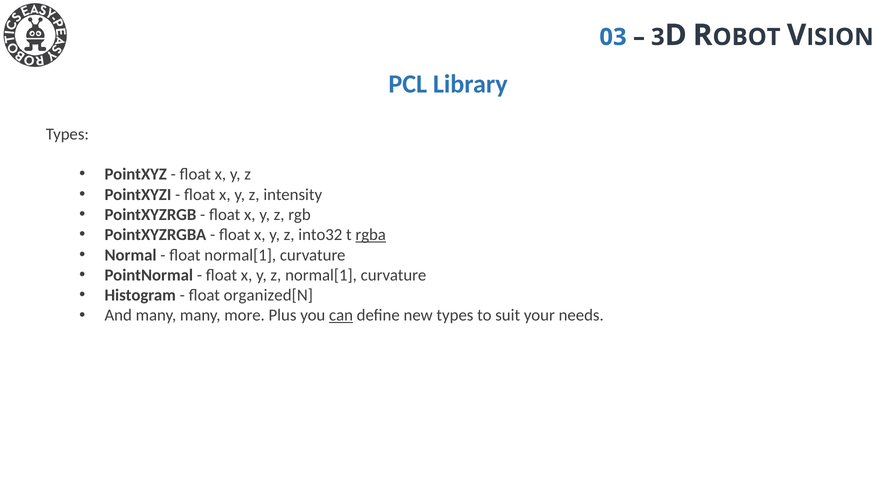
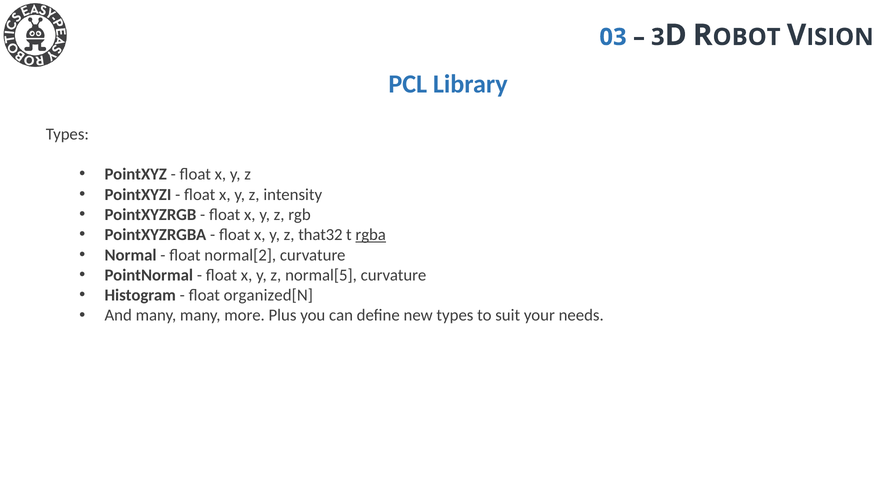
into32: into32 -> that32 (320, 235)
float normal[1: normal[1 -> normal[2 (240, 255)
z normal[1: normal[1 -> normal[5 (321, 275)
can underline: present -> none (341, 315)
